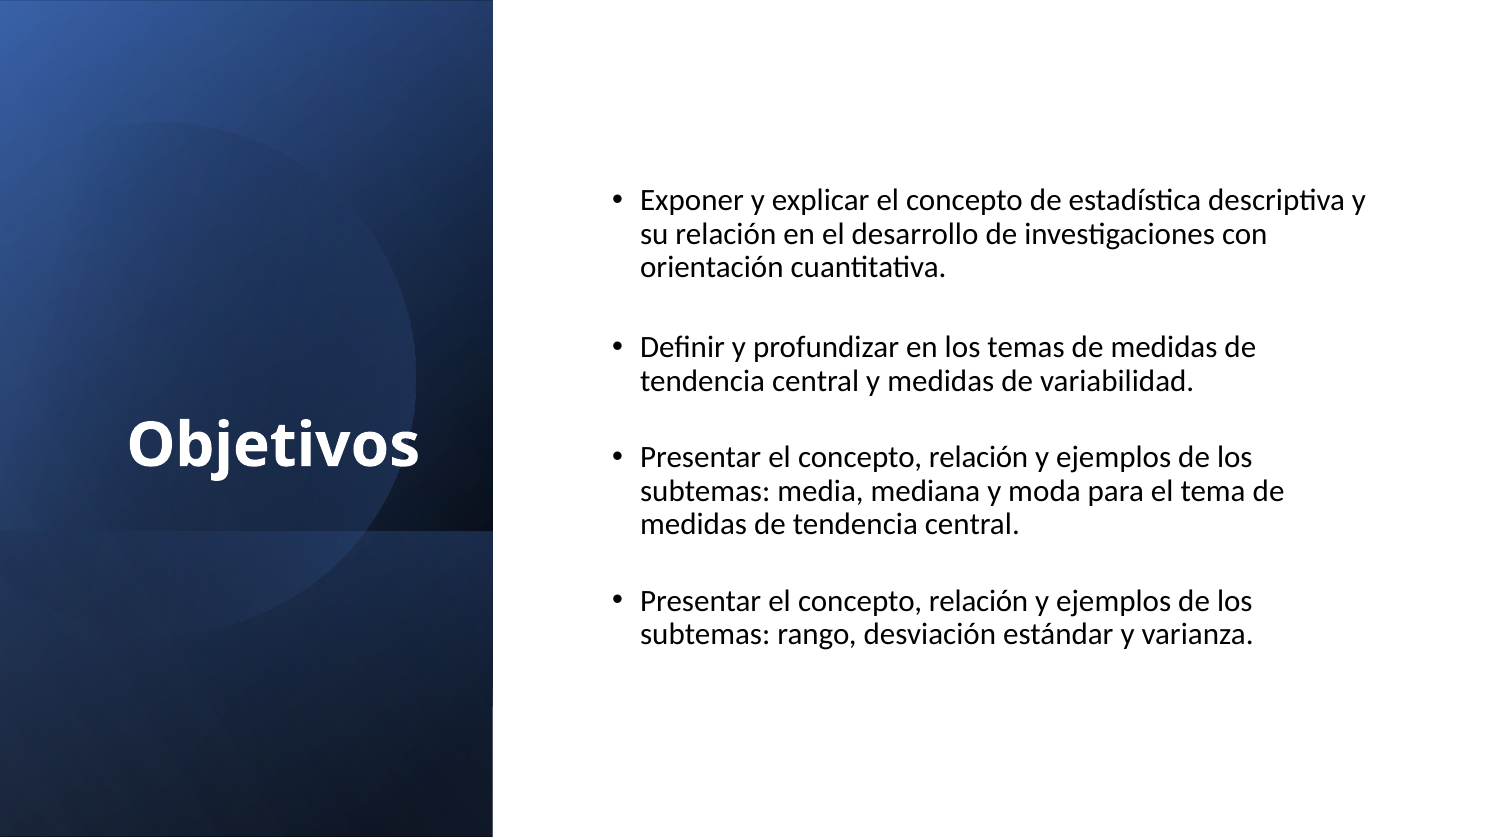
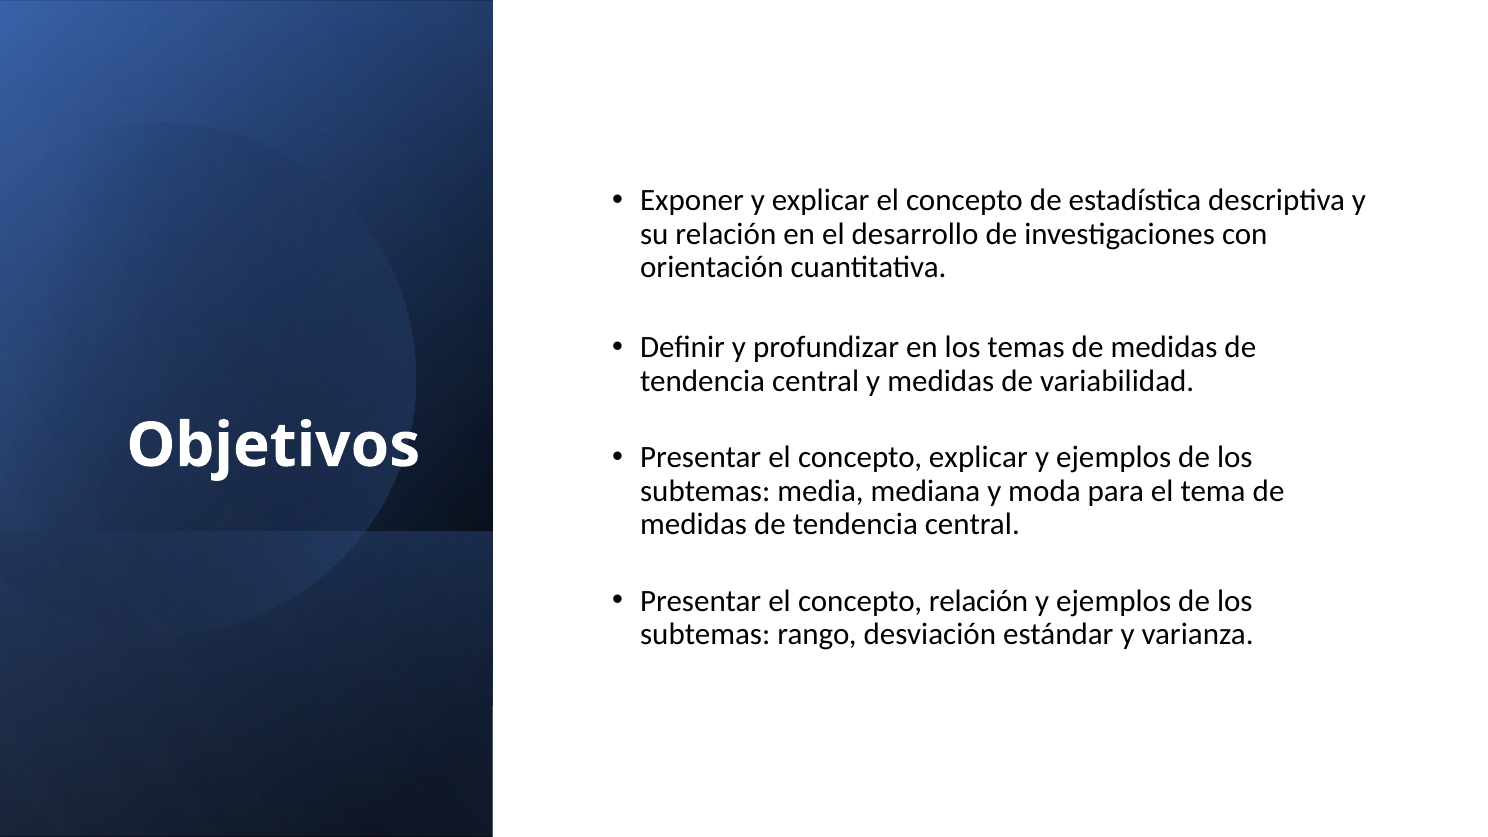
relación: relación -> explicar (978, 458)
